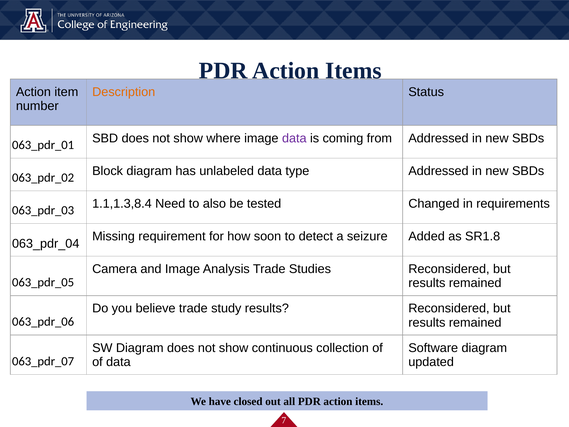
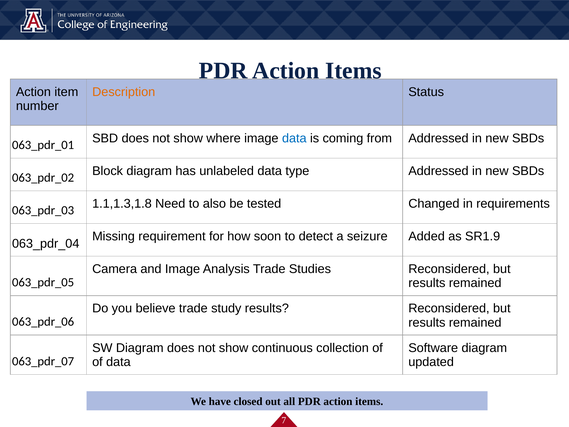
data colour: purple -> blue (294, 138)
1.1,1.3,8.4: 1.1,1.3,8.4 -> 1.1,1.3,1.8 (122, 204)
SR1.8: SR1.8 -> SR1.9 (483, 236)
